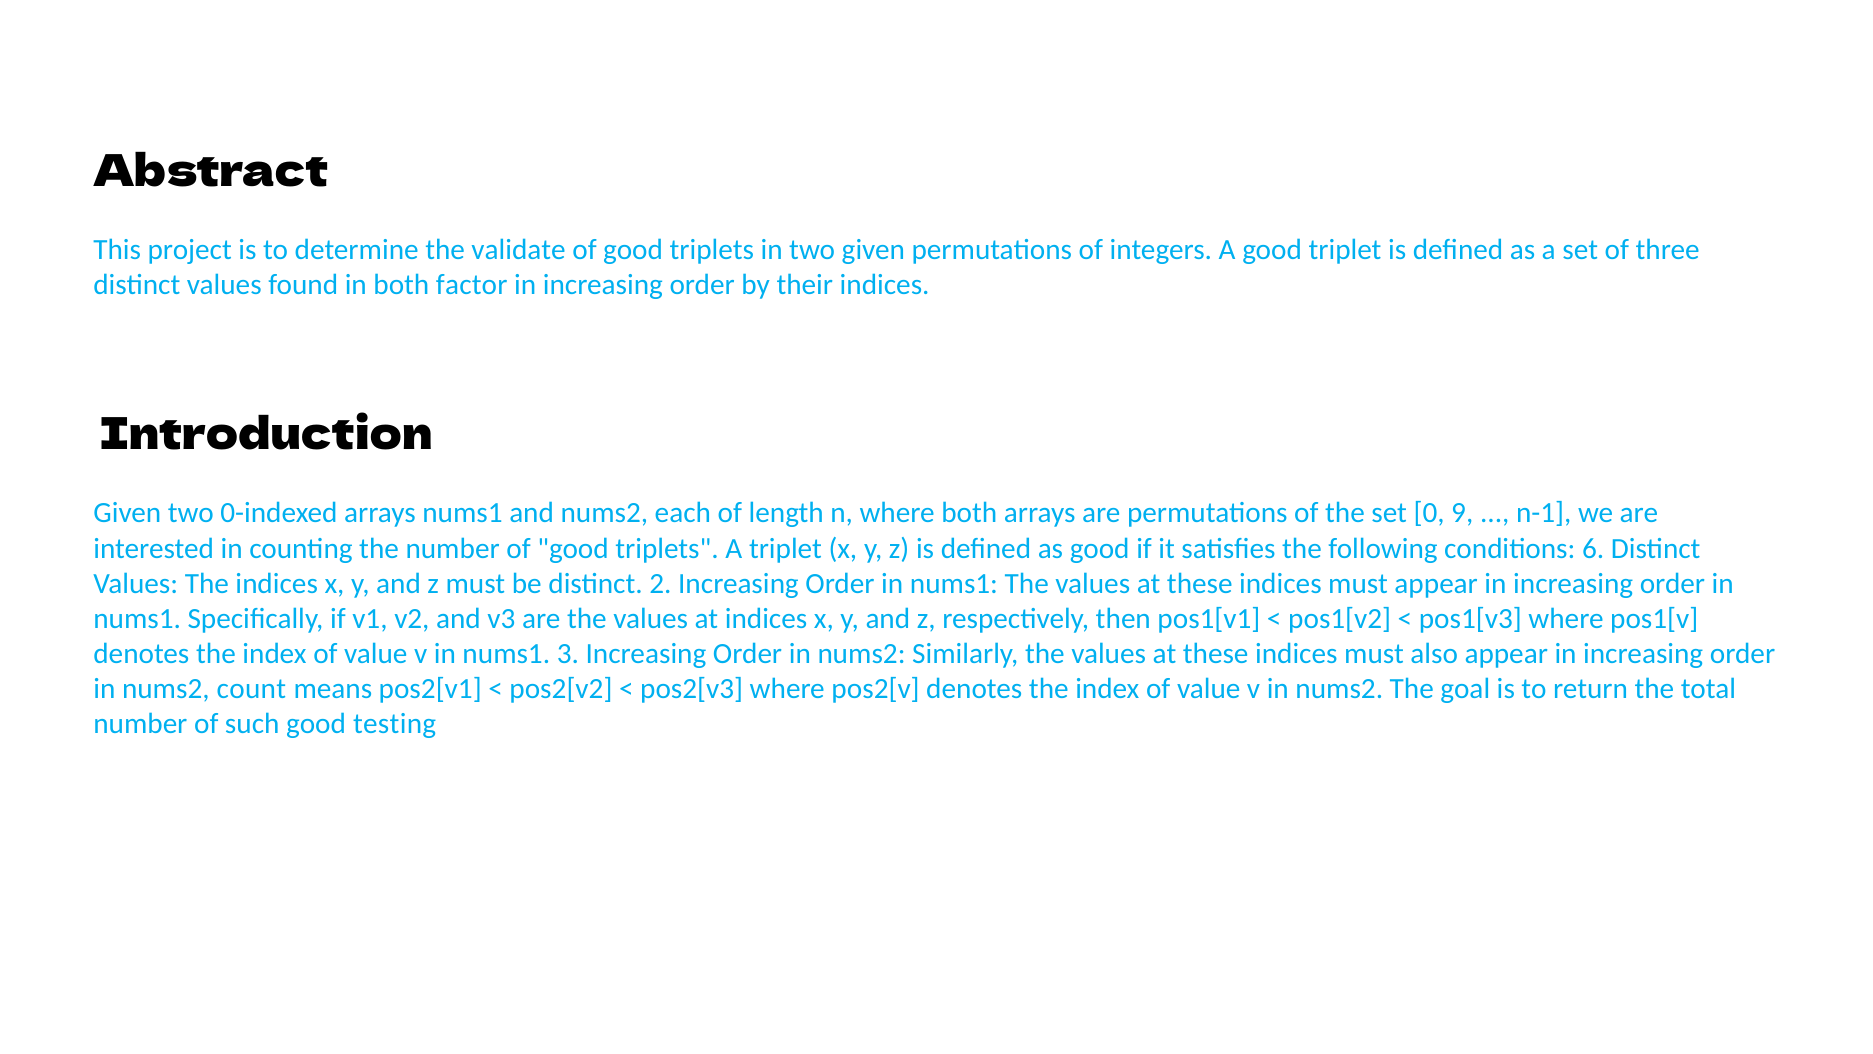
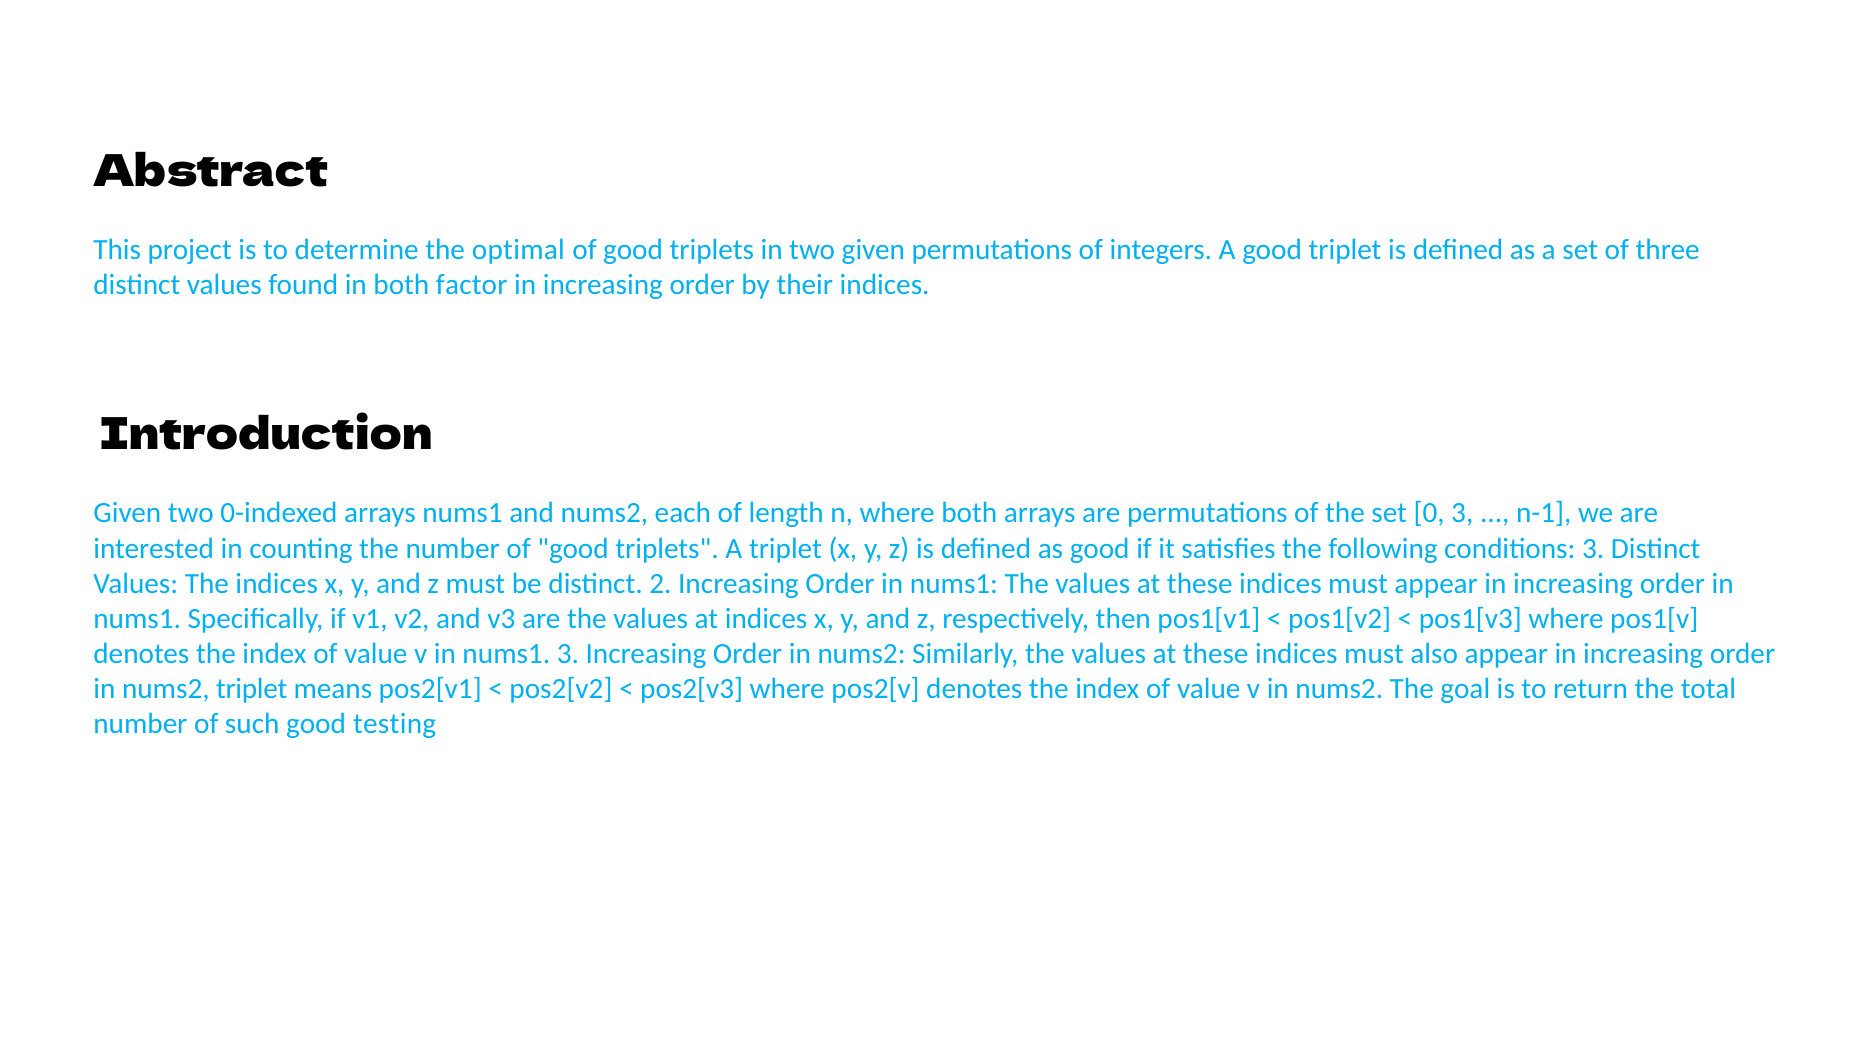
validate: validate -> optimal (518, 250)
0 9: 9 -> 3 (1462, 513)
conditions 6: 6 -> 3 (1593, 548)
nums2 count: count -> triplet (252, 689)
